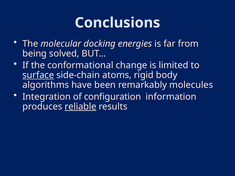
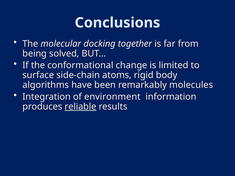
energies: energies -> together (135, 44)
surface underline: present -> none (38, 75)
configuration: configuration -> environment (112, 97)
